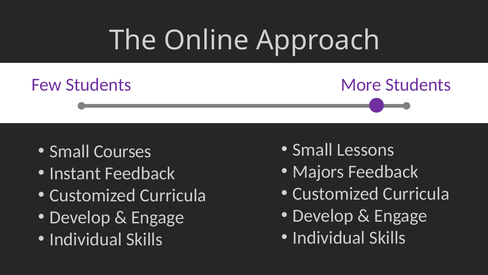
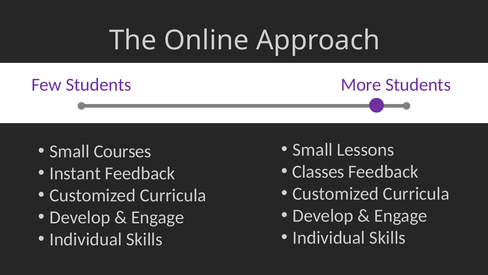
Majors: Majors -> Classes (318, 171)
